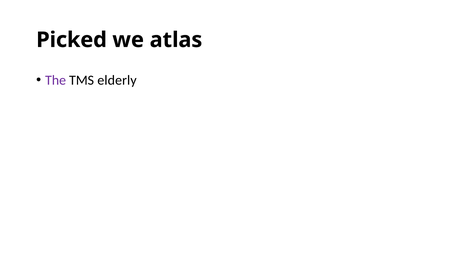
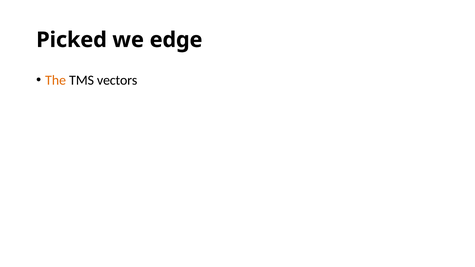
atlas: atlas -> edge (176, 40)
The colour: purple -> orange (56, 80)
elderly: elderly -> vectors (117, 80)
